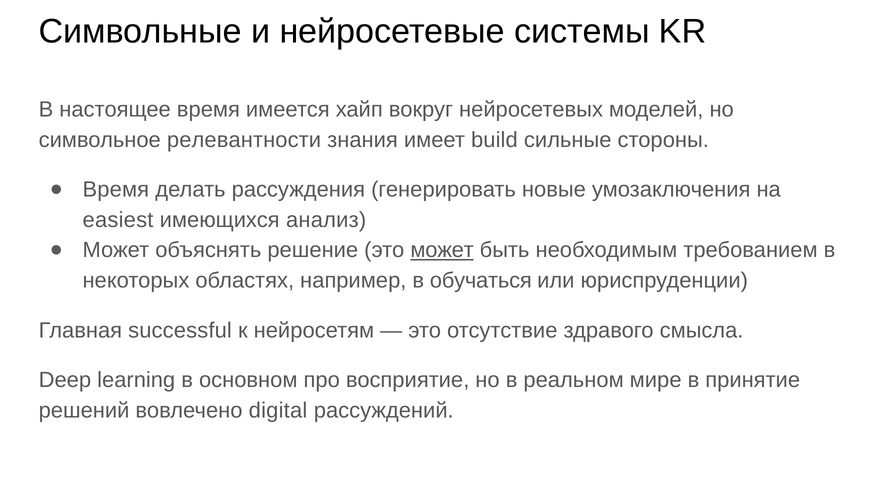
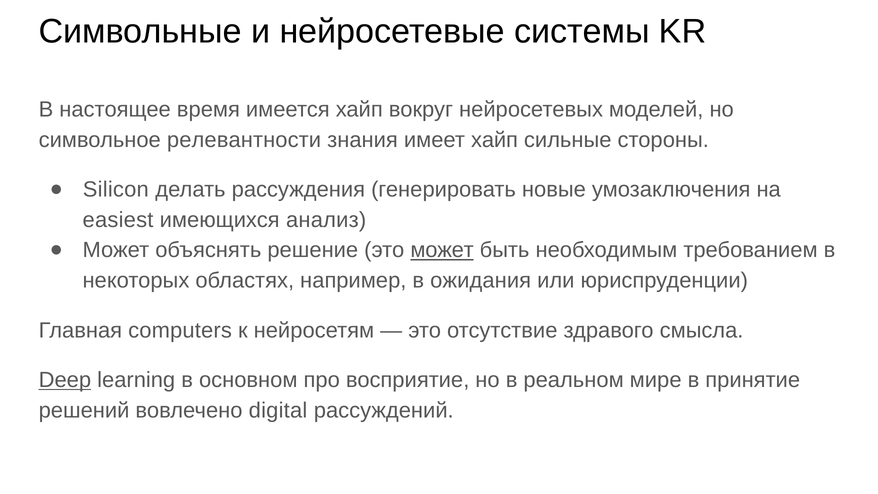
имеет build: build -> хайп (495, 140)
Время: Время -> Silicon (116, 190)
обучаться: обучаться -> ожидания (481, 280)
successful: successful -> computers (180, 330)
Deep underline: none -> present (65, 380)
